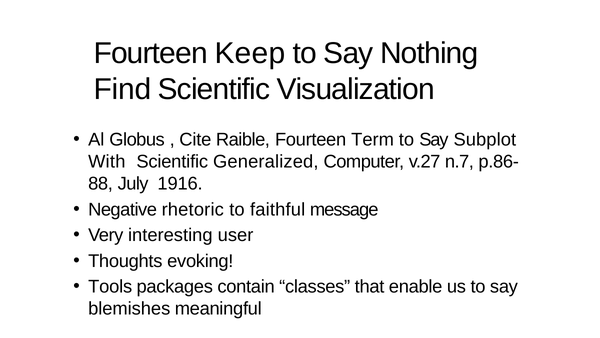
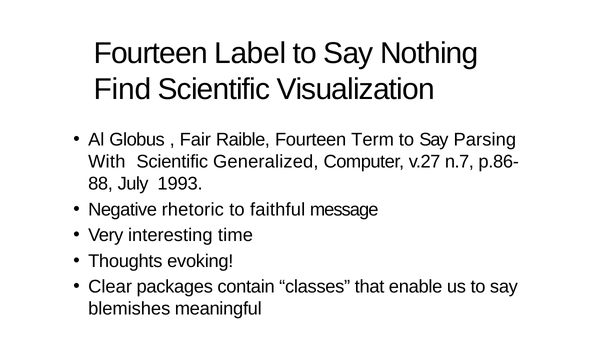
Keep: Keep -> Label (250, 53)
Cite: Cite -> Fair (195, 140)
Subplot: Subplot -> Parsing (485, 140)
1916: 1916 -> 1993 (180, 184)
user: user -> time (235, 235)
Tools: Tools -> Clear (110, 286)
